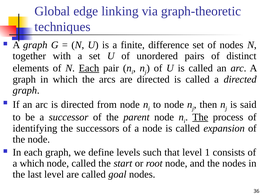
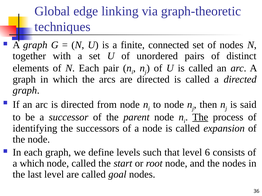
difference: difference -> connected (169, 45)
Each underline: present -> none (89, 68)
1: 1 -> 6 (207, 153)
